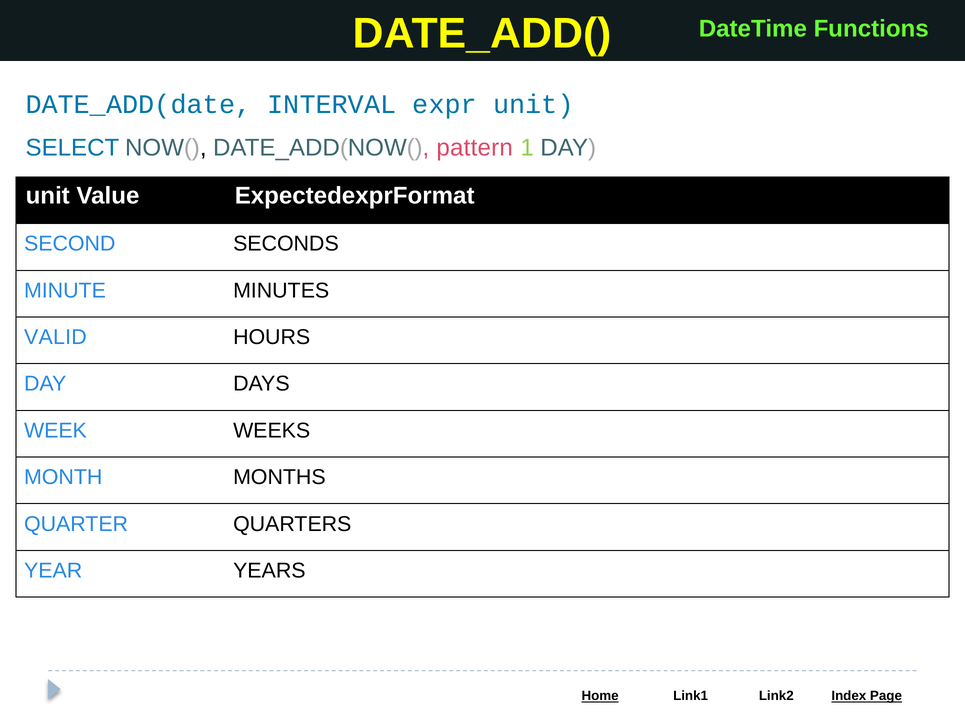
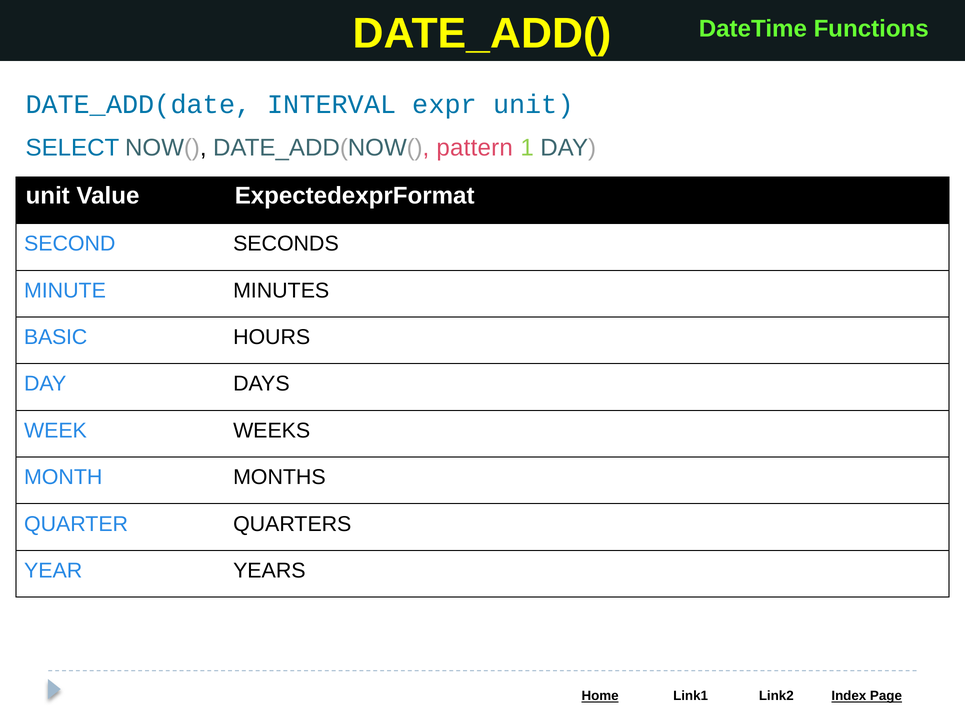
VALID: VALID -> BASIC (56, 337)
